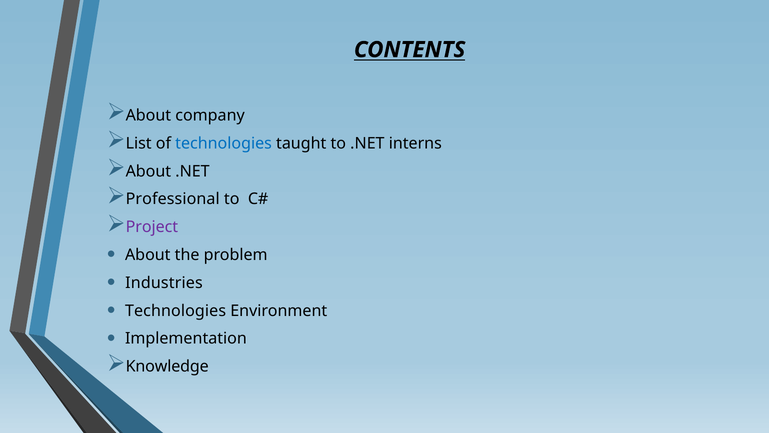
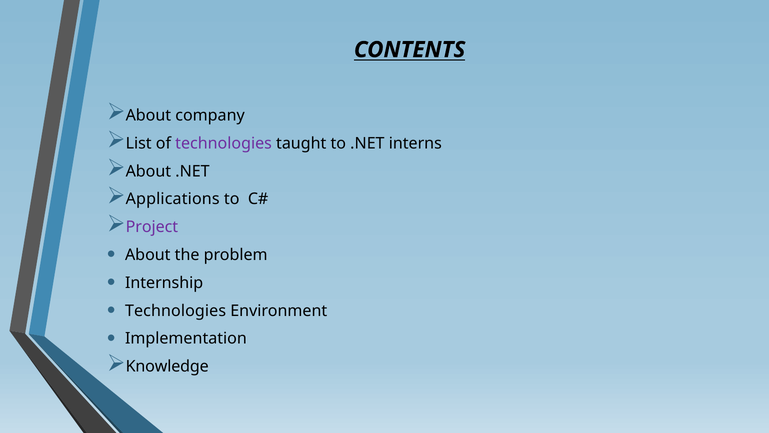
technologies colour: blue -> purple (224, 143)
Professional: Professional -> Applications (173, 199)
Industries: Industries -> Internship (164, 283)
